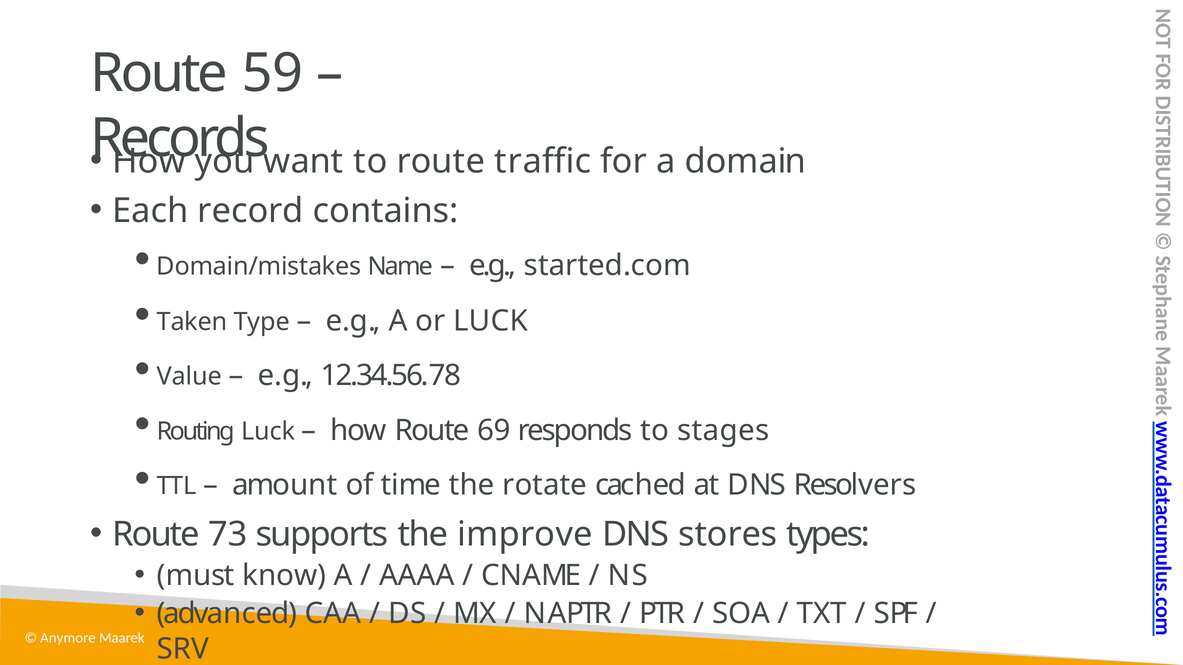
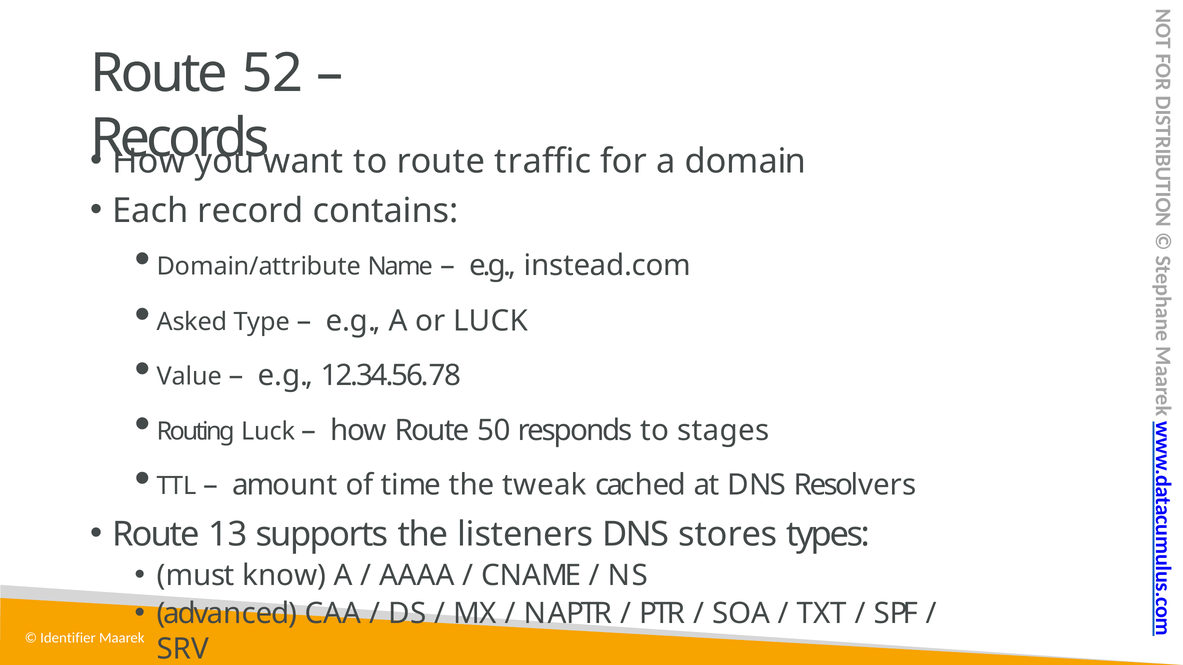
59: 59 -> 52 (272, 73)
Domain/mistakes: Domain/mistakes -> Domain/attribute (259, 267)
started.com: started.com -> instead.com (607, 266)
Taken: Taken -> Asked (192, 322)
69: 69 -> 50 (494, 431)
rotate: rotate -> tweak (545, 485)
73: 73 -> 13 (228, 535)
improve: improve -> listeners (525, 535)
Anymore: Anymore -> Identifier (68, 638)
